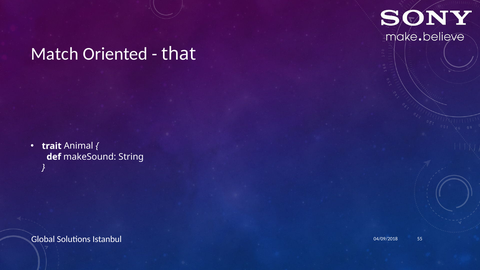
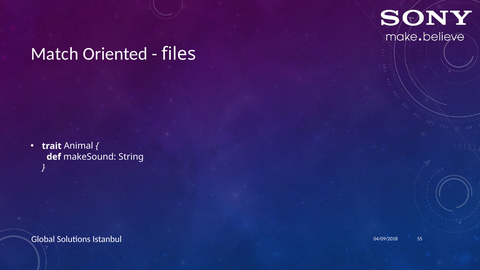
that: that -> files (179, 54)
